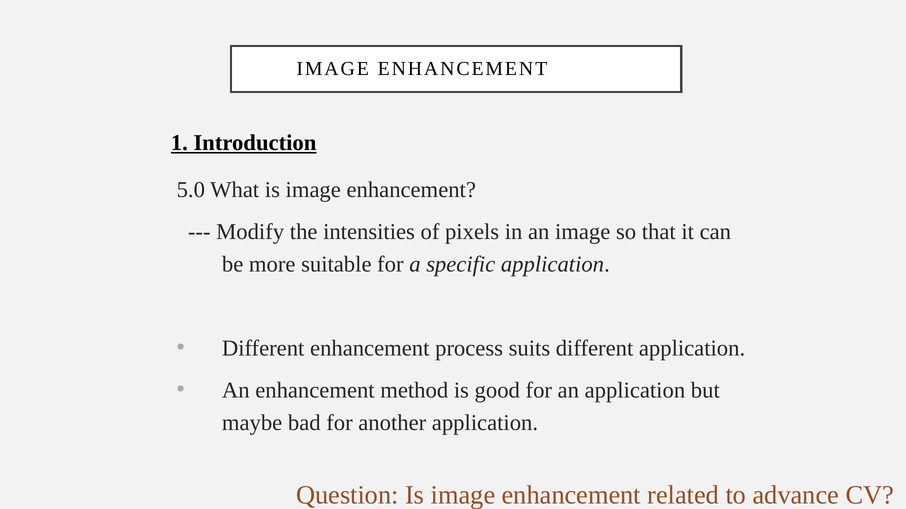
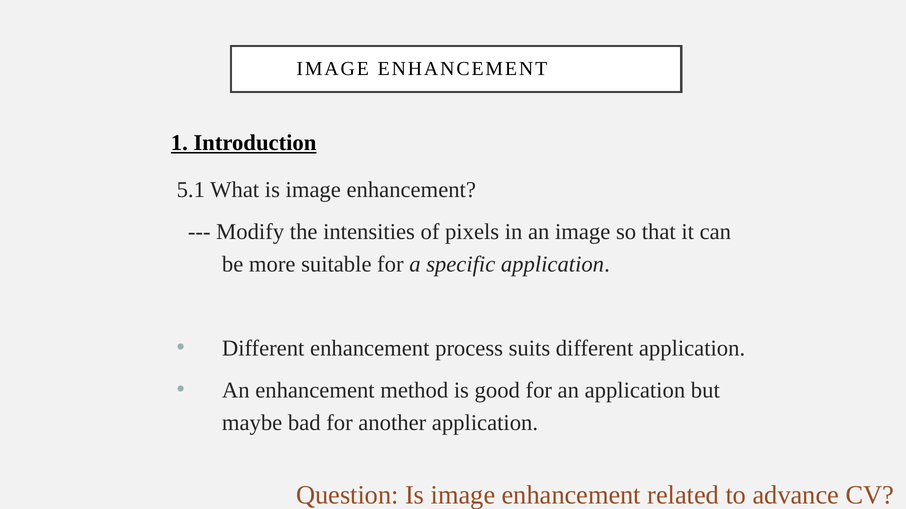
5.0: 5.0 -> 5.1 (191, 190)
